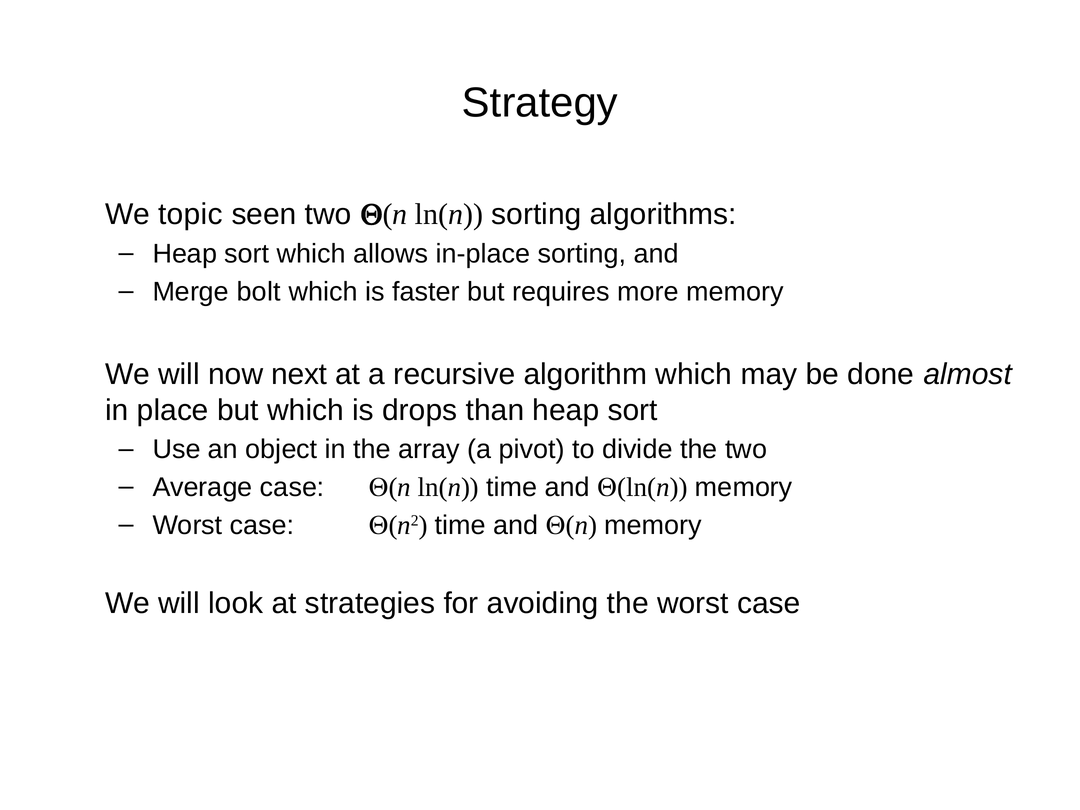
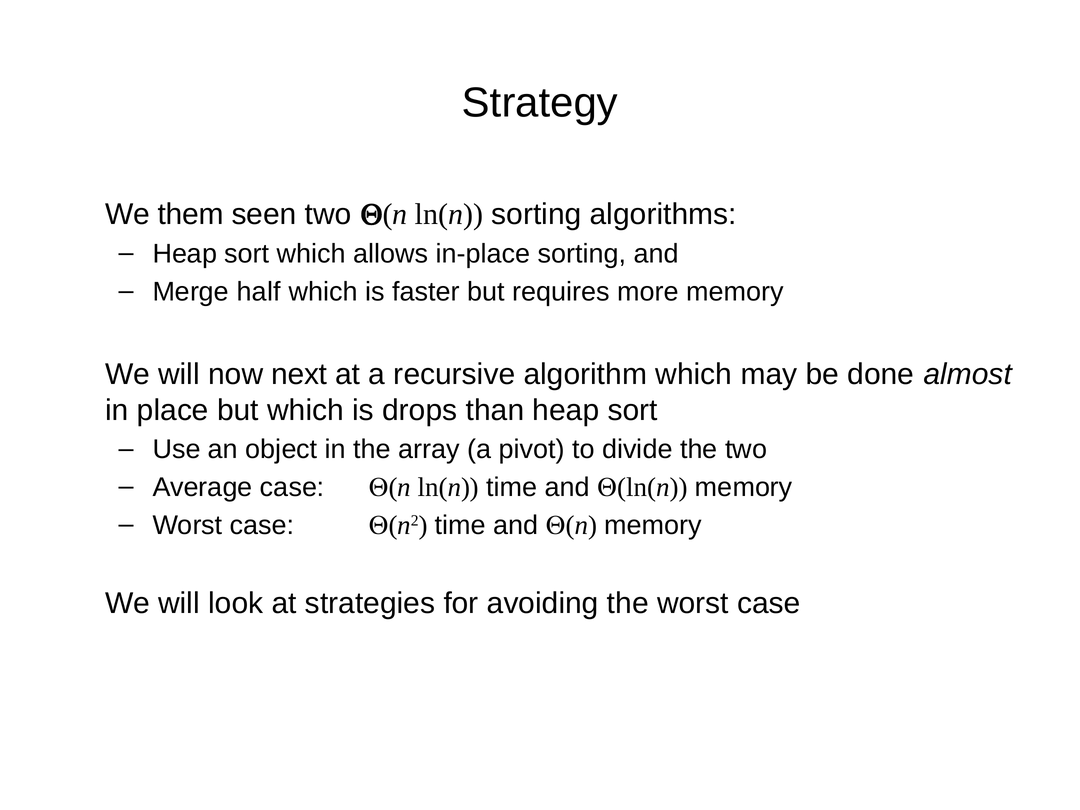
topic: topic -> them (191, 215)
bolt: bolt -> half (259, 292)
